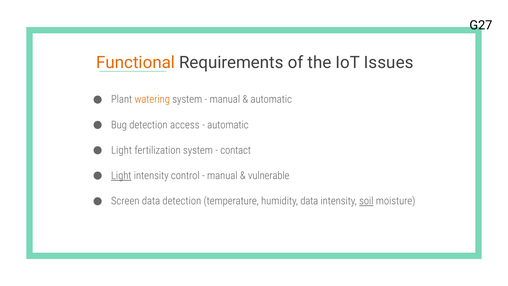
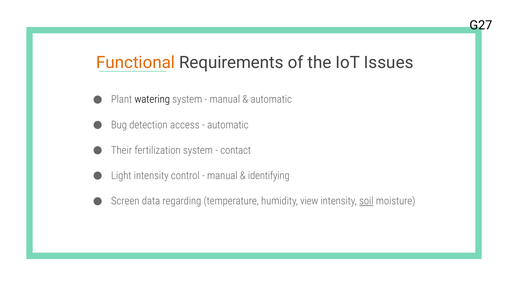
watering colour: orange -> black (152, 99)
Light: Light -> Their (122, 150)
Light underline: present -> none (121, 176)
vulnerable: vulnerable -> identifying (269, 176)
data detection: detection -> regarding (182, 201)
humidity data: data -> view (309, 201)
